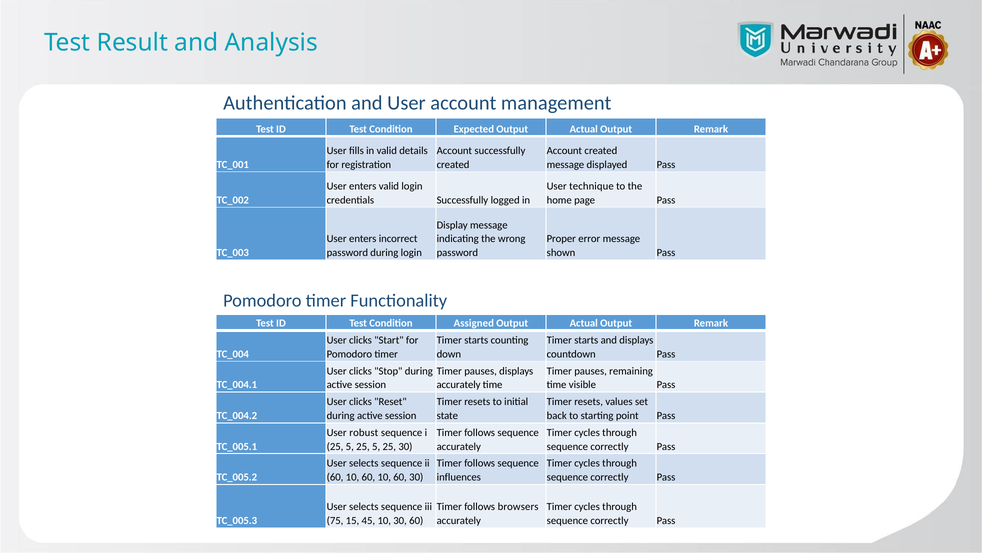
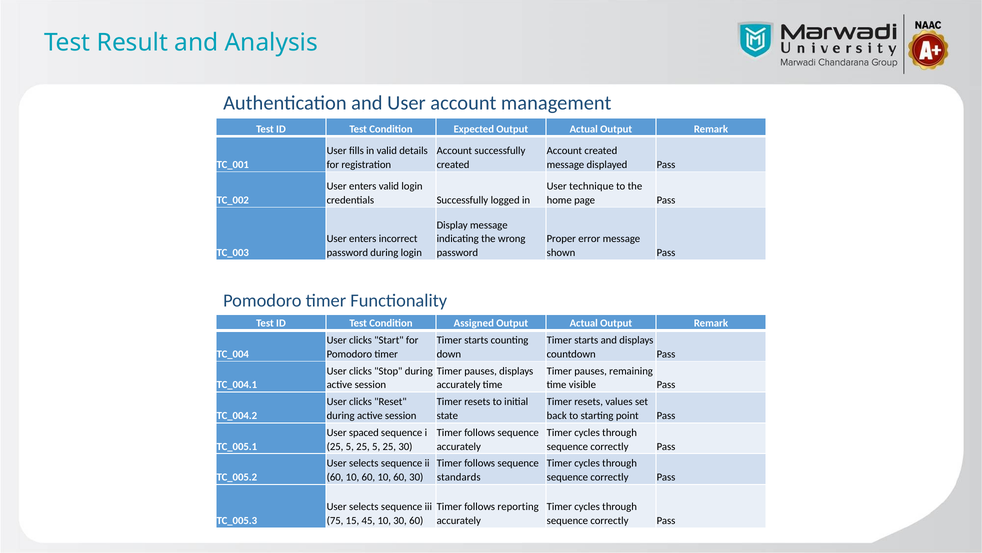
robust: robust -> spaced (364, 432)
influences: influences -> standards (459, 477)
browsers: browsers -> reporting (518, 506)
